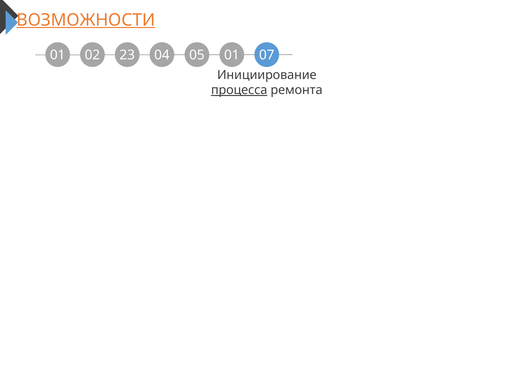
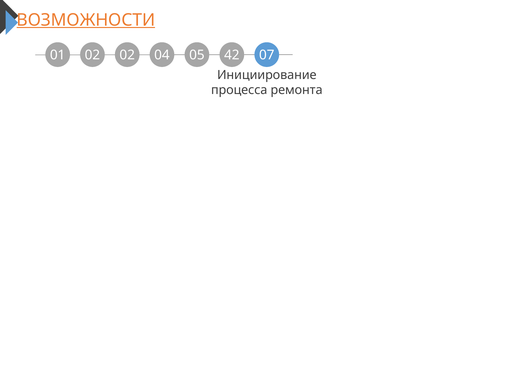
02 23: 23 -> 02 (127, 55)
05 01: 01 -> 42 (232, 55)
процесса underline: present -> none (239, 90)
